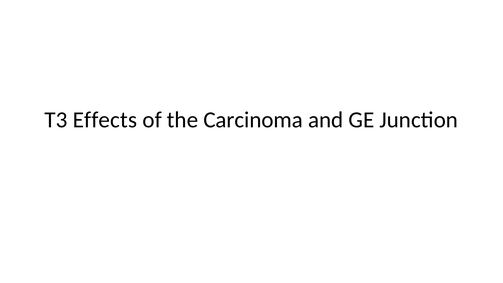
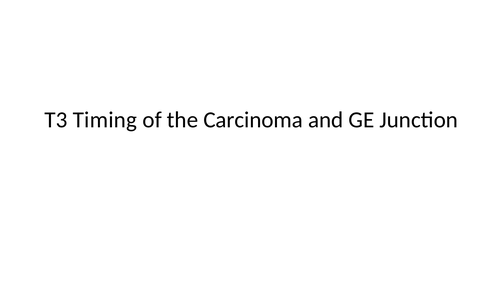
Effects: Effects -> Timing (105, 120)
